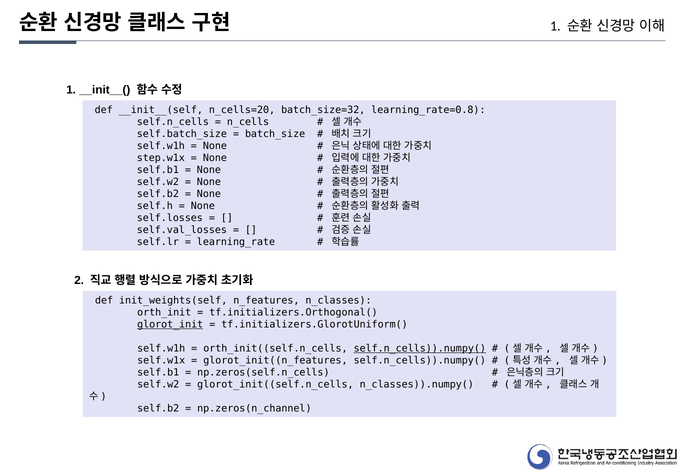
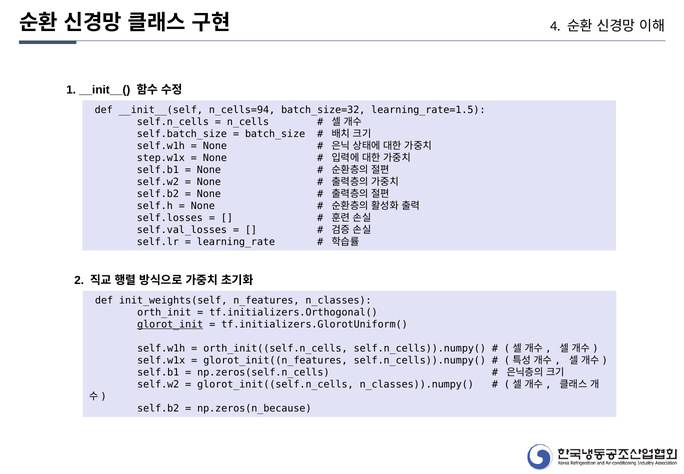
1: 1 -> 4 (555, 26)
n_cells=20: n_cells=20 -> n_cells=94 (242, 110)
learning_rate=0.8: learning_rate=0.8 -> learning_rate=1.5 (428, 110)
self.n_cells)).numpy( underline: present -> none (420, 348)
np.zeros(n_channel: np.zeros(n_channel -> np.zeros(n_because (254, 408)
